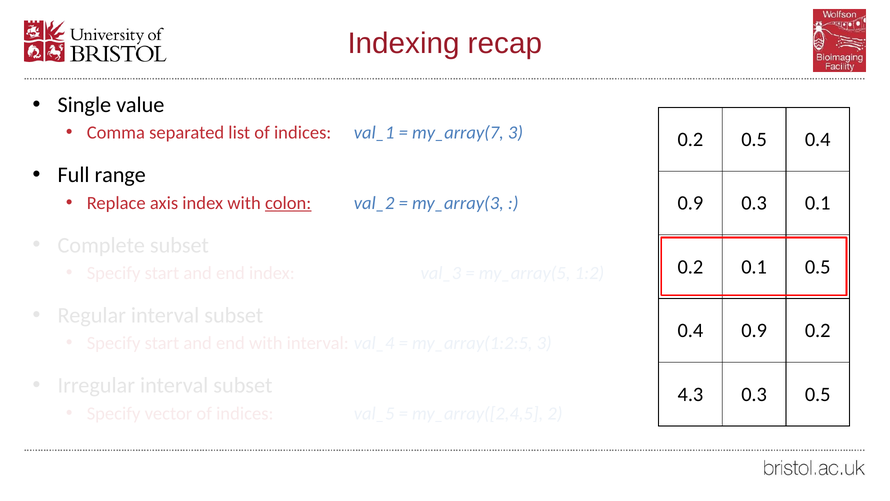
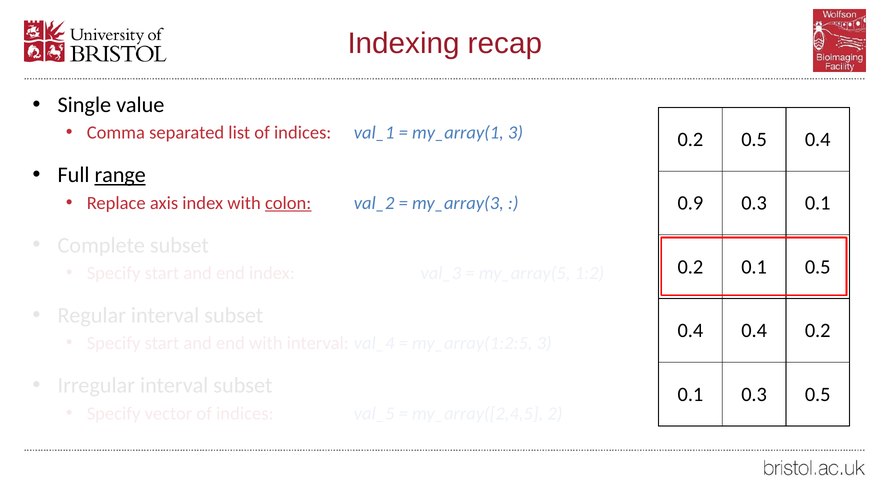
my_array(7: my_array(7 -> my_array(1 (458, 133)
range underline: none -> present (120, 175)
0.9: 0.9 -> 0.4 (754, 330)
4.3: 4.3 -> 0.1 (690, 394)
